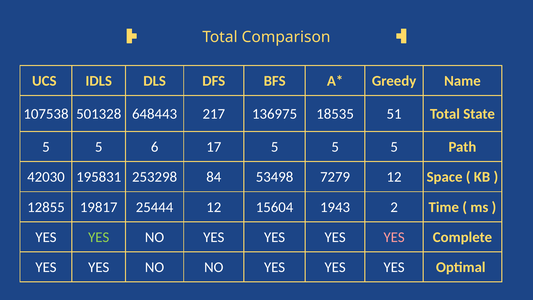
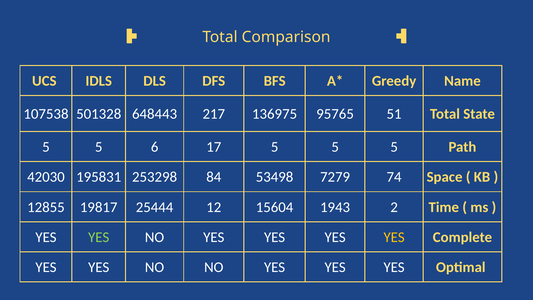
18535: 18535 -> 95765 (335, 114)
7279 12: 12 -> 74 (394, 177)
YES colour: pink -> yellow (394, 237)
